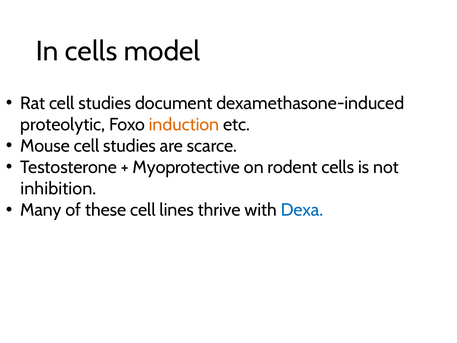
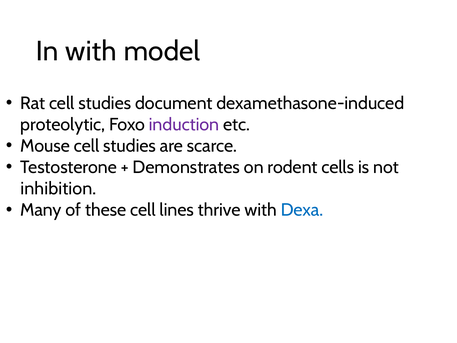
In cells: cells -> with (91, 51)
induction colour: orange -> purple (184, 125)
Myoprotective: Myoprotective -> Demonstrates (186, 167)
